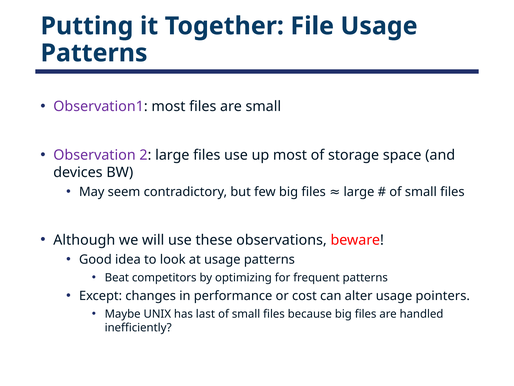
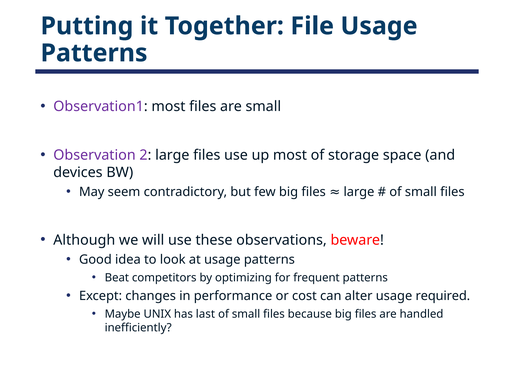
pointers: pointers -> required (443, 296)
